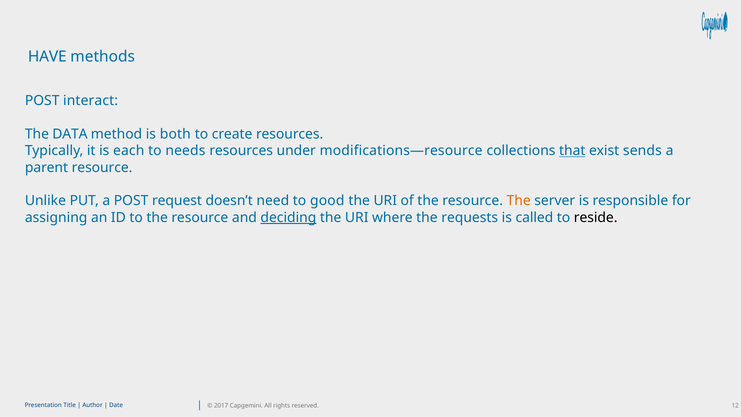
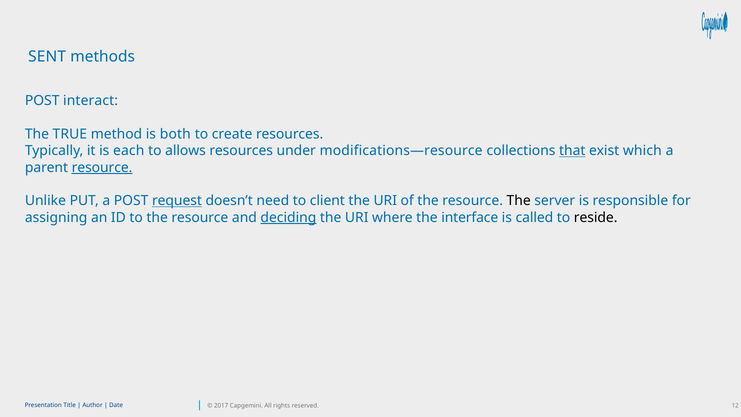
HAVE: HAVE -> SENT (47, 57)
DATA: DATA -> TRUE (70, 134)
needs: needs -> allows (186, 151)
sends: sends -> which (642, 151)
resource underline: none -> present (102, 167)
request underline: none -> present (177, 201)
good: good -> client (327, 201)
The colour: orange -> black (519, 201)
requests: requests -> interface (470, 217)
